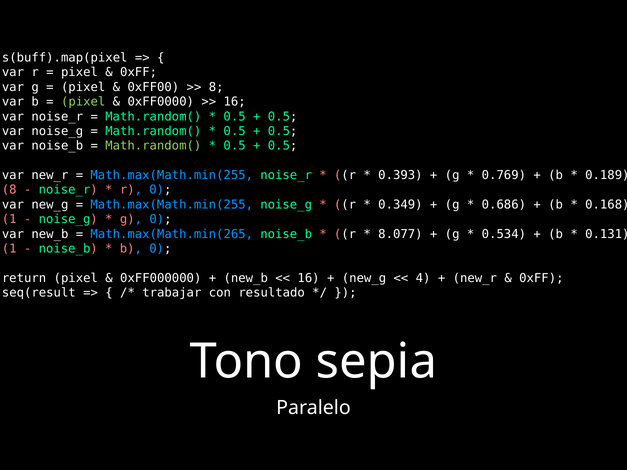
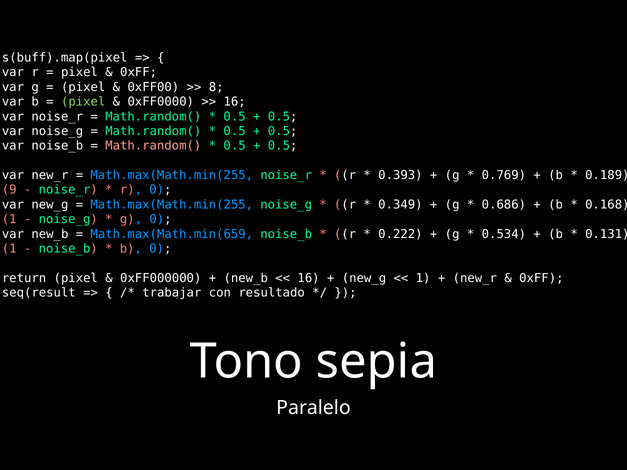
Math.random( colour: light green -> pink (153, 146)
8: 8 -> 9 (9, 190)
Math.max(Math.min(265: Math.max(Math.min(265 -> Math.max(Math.min(659 (172, 234)
8.077: 8.077 -> 0.222 (400, 234)
4: 4 -> 1 (423, 278)
